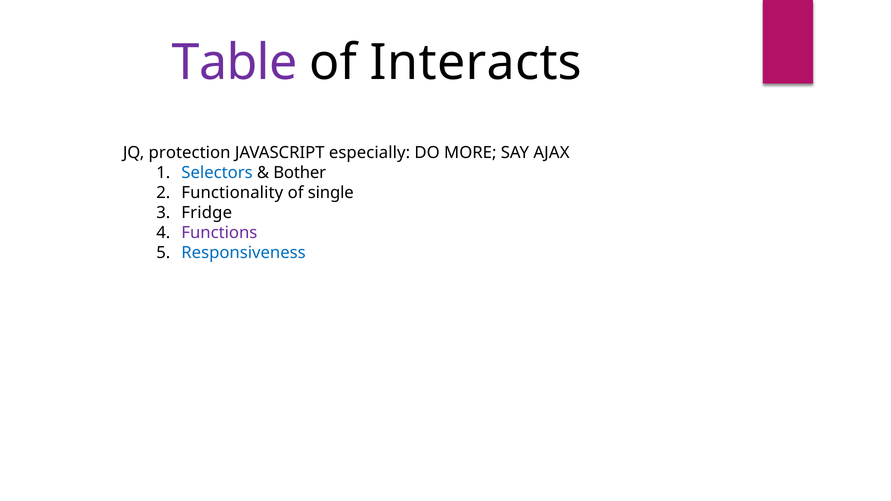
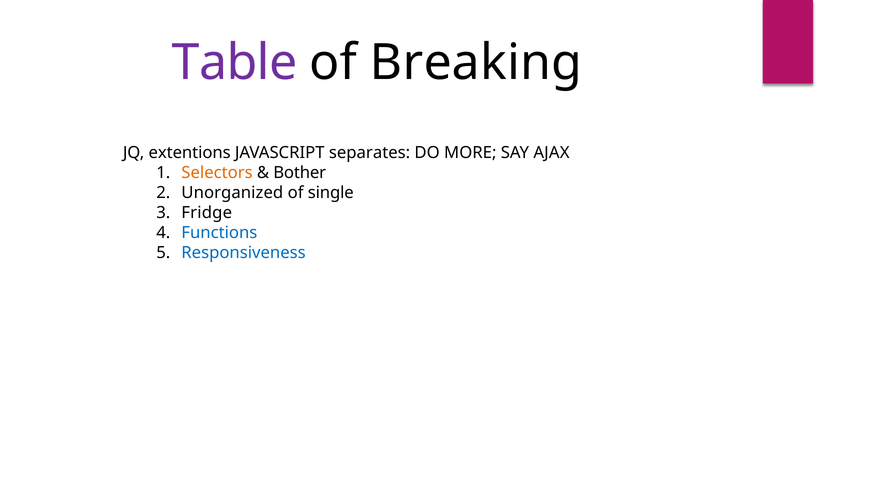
Interacts: Interacts -> Breaking (476, 63)
protection: protection -> extentions (190, 153)
especially: especially -> separates (370, 153)
Selectors colour: blue -> orange (217, 173)
Functionality: Functionality -> Unorganized (232, 193)
Functions colour: purple -> blue (219, 233)
